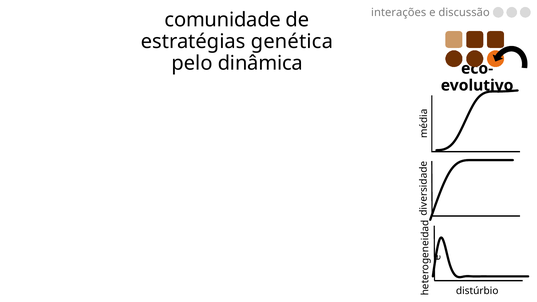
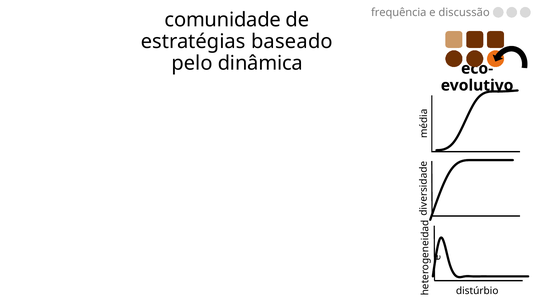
interações: interações -> frequência (399, 13)
genética: genética -> baseado (292, 42)
